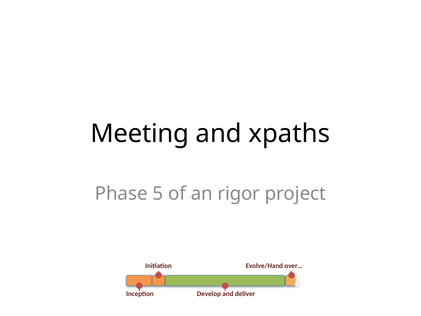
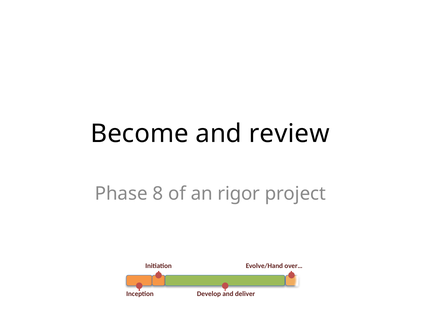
Meeting: Meeting -> Become (140, 134)
xpaths: xpaths -> review (289, 134)
5: 5 -> 8 (158, 194)
